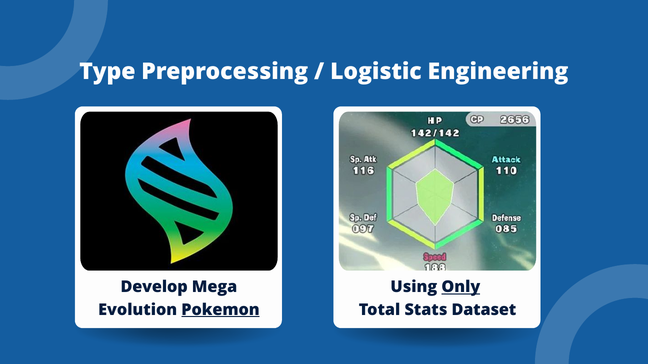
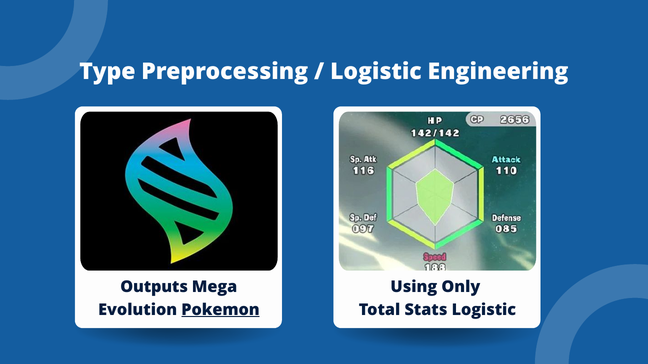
Develop: Develop -> Outputs (154, 287)
Only underline: present -> none (461, 287)
Stats Dataset: Dataset -> Logistic (484, 310)
